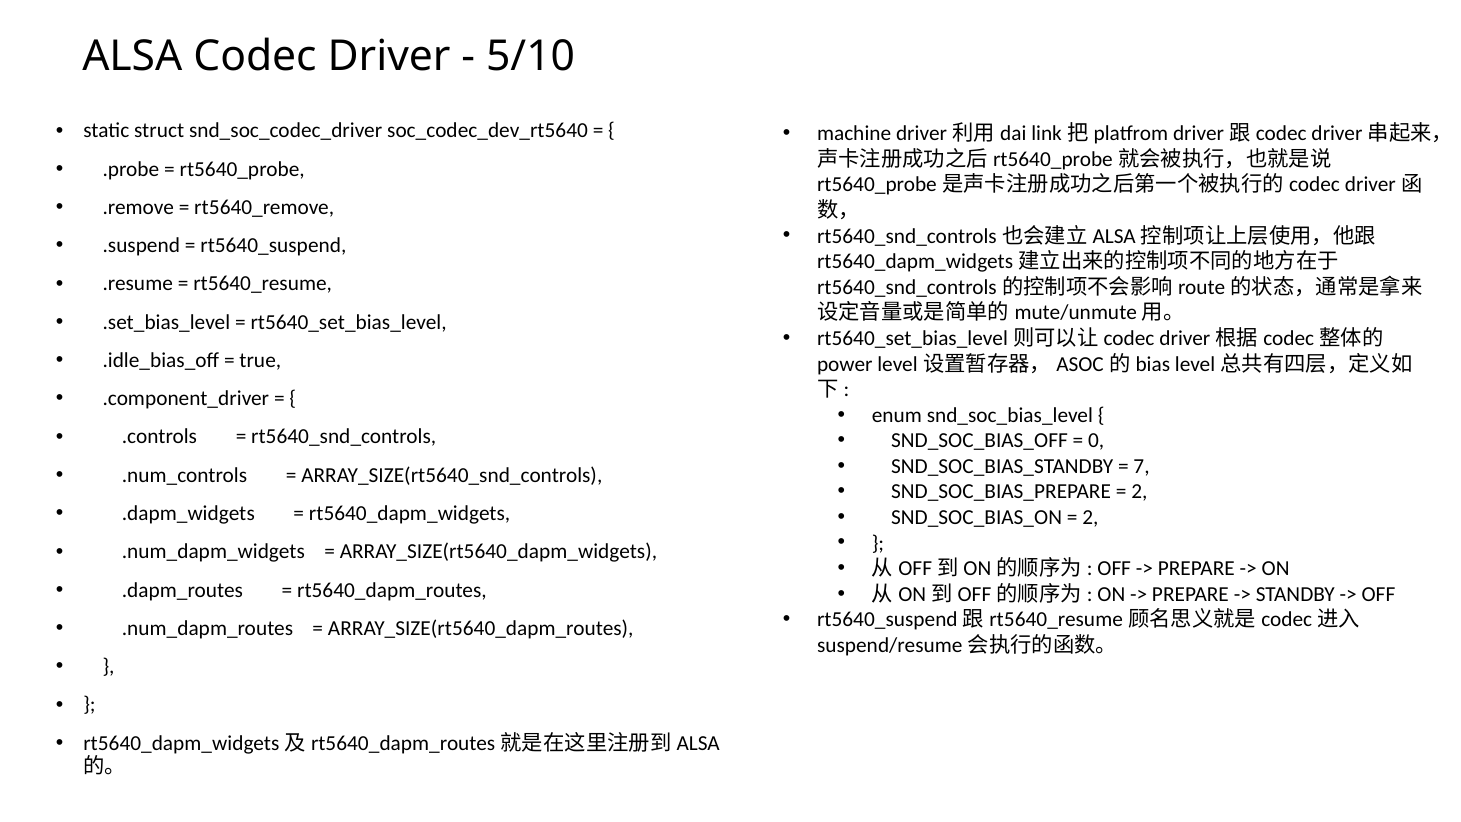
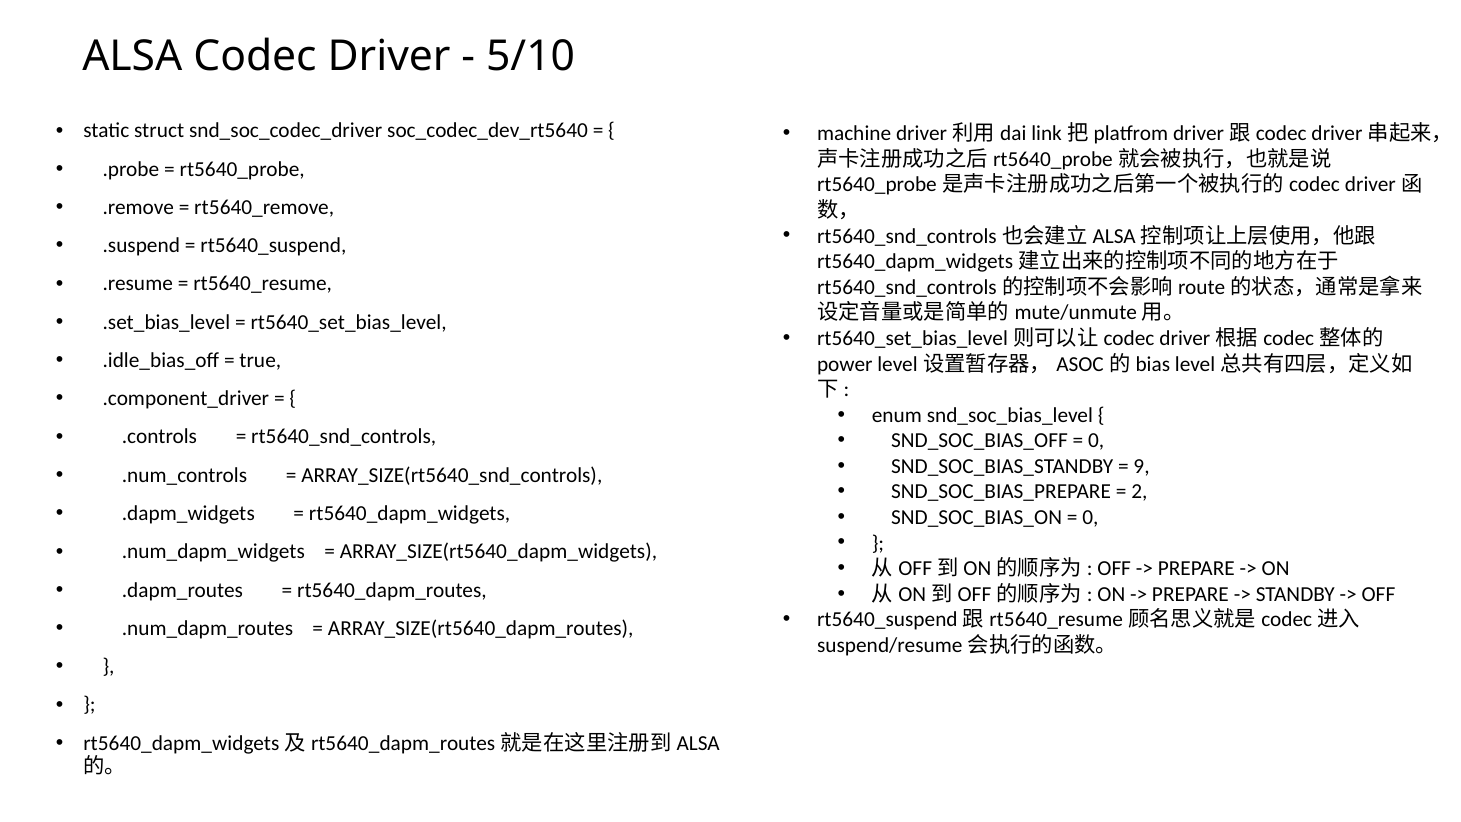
7: 7 -> 9 (1142, 466)
2: 2 -> 0 (1090, 517)
